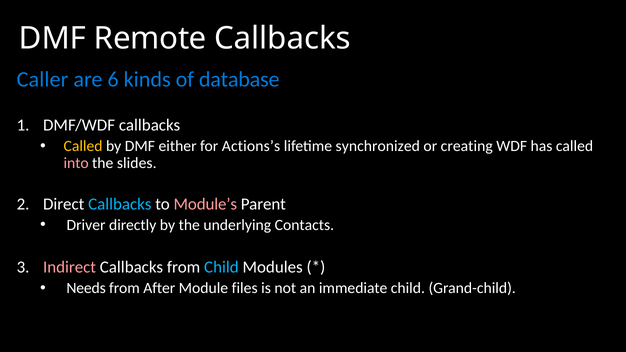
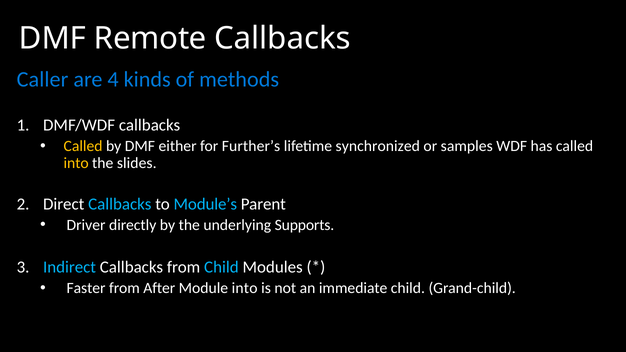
6: 6 -> 4 (113, 79)
database: database -> methods (239, 79)
Actions’s: Actions’s -> Further’s (251, 146)
creating: creating -> samples (467, 146)
into colour: pink -> yellow (76, 163)
Module’s colour: pink -> light blue (205, 204)
Contacts: Contacts -> Supports (304, 225)
Indirect colour: pink -> light blue (70, 267)
Needs: Needs -> Faster (86, 288)
Module files: files -> into (245, 288)
